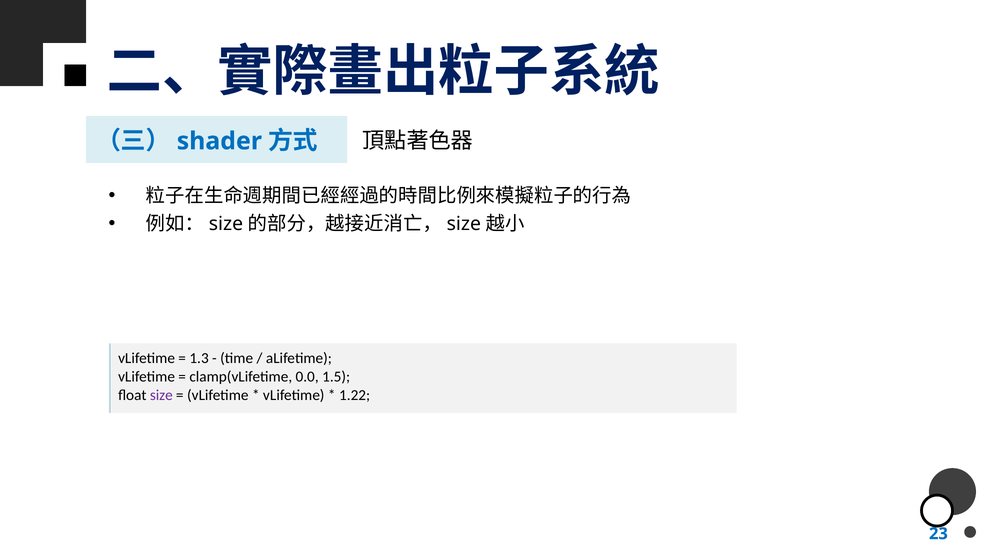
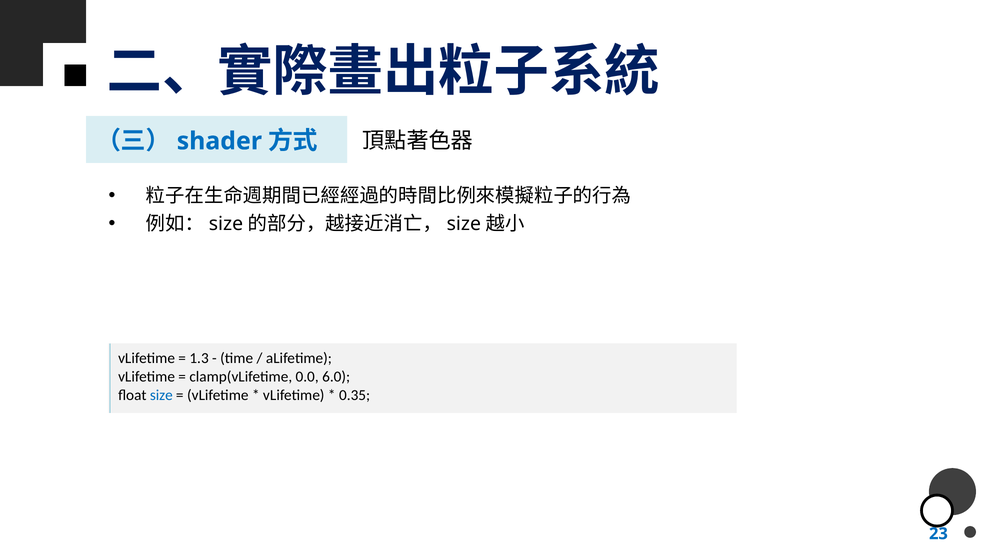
1.5: 1.5 -> 6.0 (336, 377)
size colour: purple -> blue (161, 395)
1.22: 1.22 -> 0.35 (355, 395)
